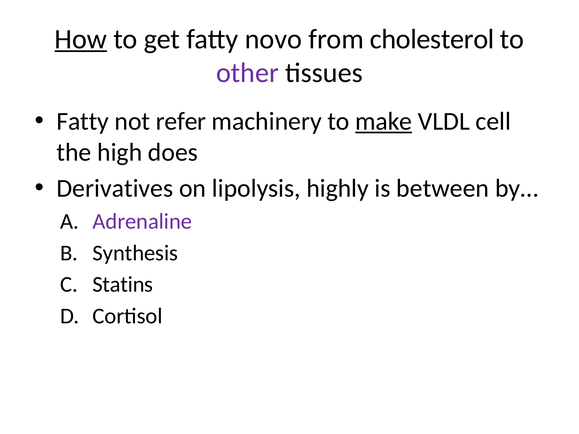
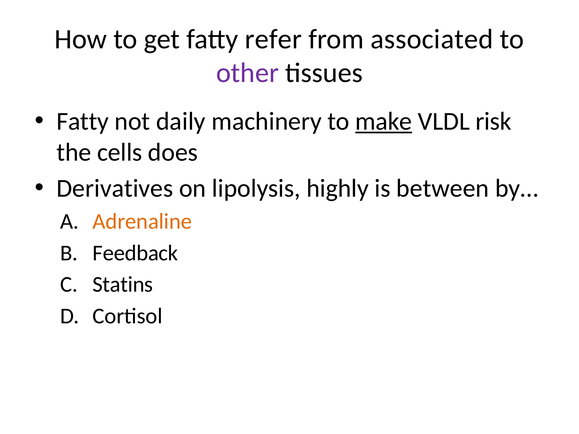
How underline: present -> none (81, 39)
novo: novo -> refer (273, 39)
cholesterol: cholesterol -> associated (432, 39)
refer: refer -> daily (181, 121)
cell: cell -> risk (493, 121)
high: high -> cells (120, 152)
Adrenaline colour: purple -> orange (142, 222)
Synthesis: Synthesis -> Feedback (135, 253)
